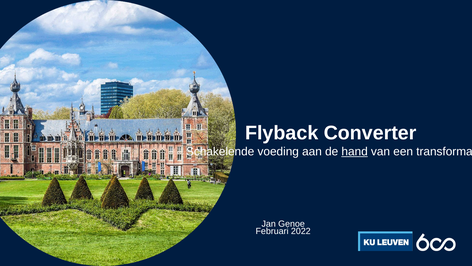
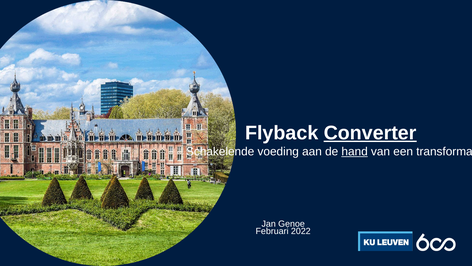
Converter underline: none -> present (370, 133)
